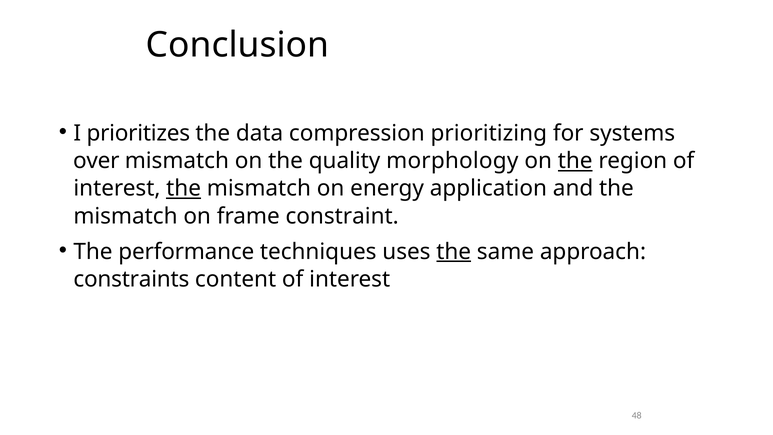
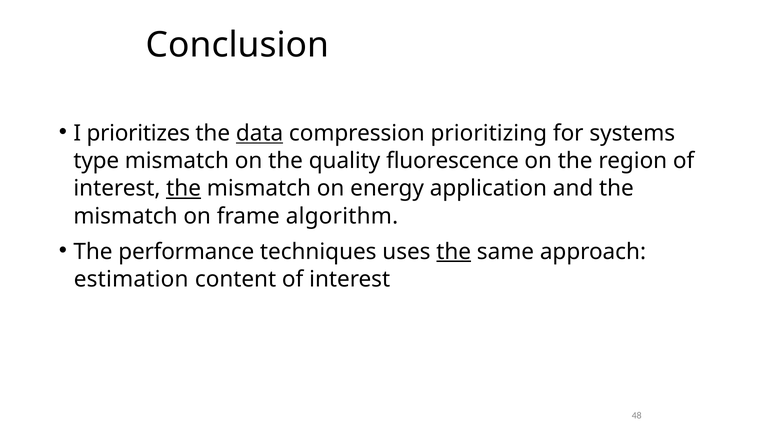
data underline: none -> present (260, 133)
over: over -> type (96, 161)
morphology: morphology -> fluorescence (453, 161)
the underline: present -> none (575, 161)
constraint: constraint -> algorithm (342, 216)
constraints: constraints -> estimation (131, 279)
